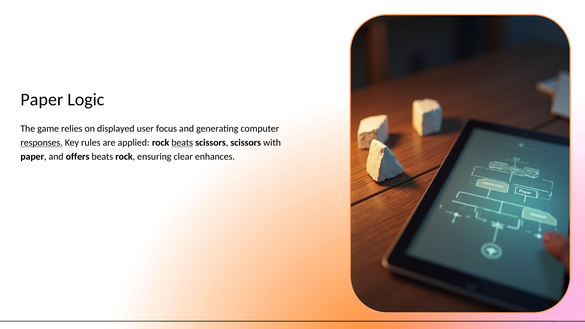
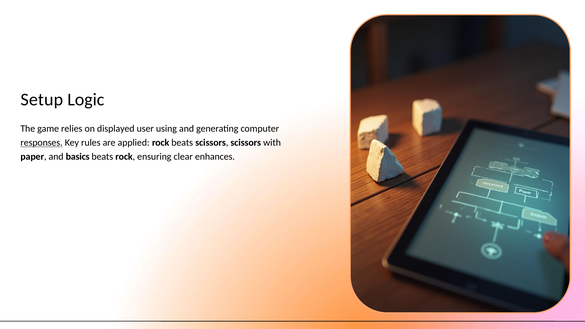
Paper: Paper -> Setup (42, 99)
focus: focus -> using (166, 129)
beats underline: present -> none (182, 143)
offers: offers -> basics (78, 157)
